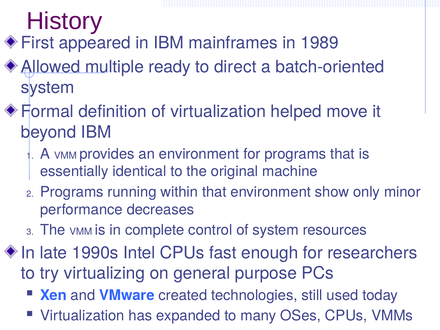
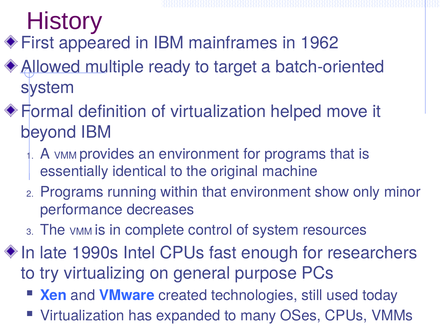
1989: 1989 -> 1962 (320, 43)
direct: direct -> target (235, 67)
